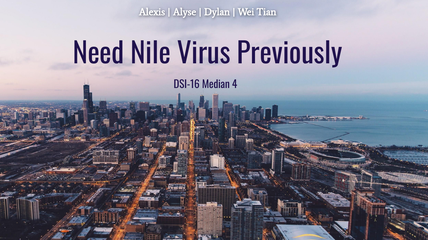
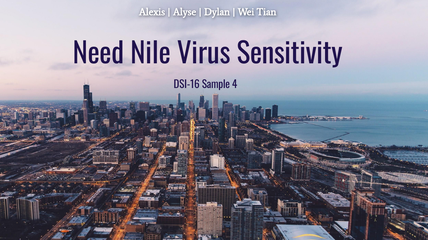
Previously: Previously -> Sensitivity (290, 54)
Median: Median -> Sample (216, 85)
